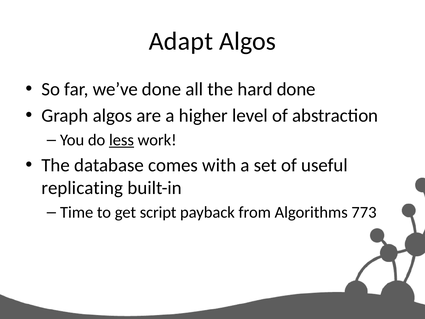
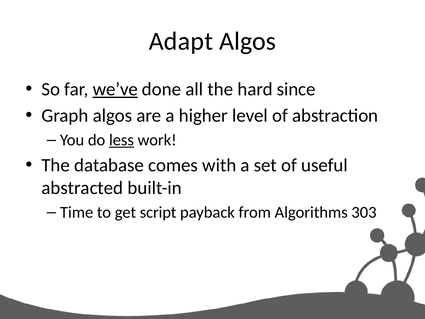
we’ve underline: none -> present (115, 89)
hard done: done -> since (296, 89)
replicating: replicating -> abstracted (82, 188)
773: 773 -> 303 (364, 212)
